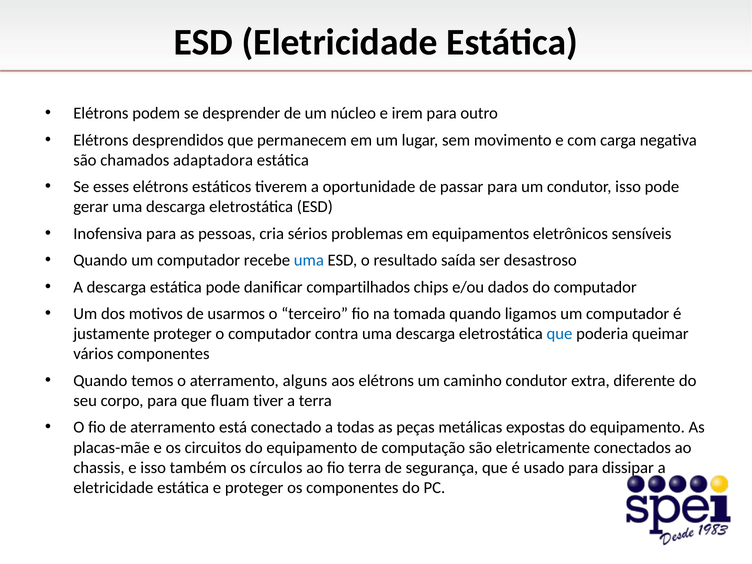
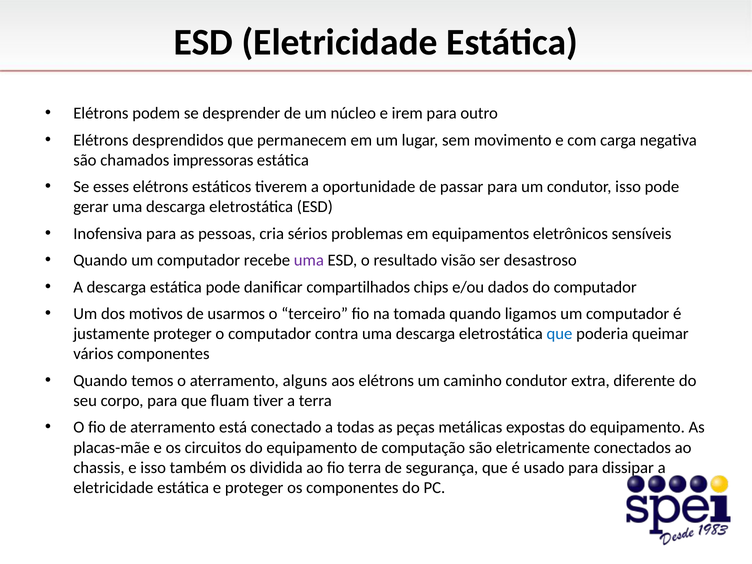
adaptadora: adaptadora -> impressoras (213, 160)
uma colour: blue -> purple (309, 260)
saída: saída -> visão (458, 260)
círculos: círculos -> dividida (276, 468)
